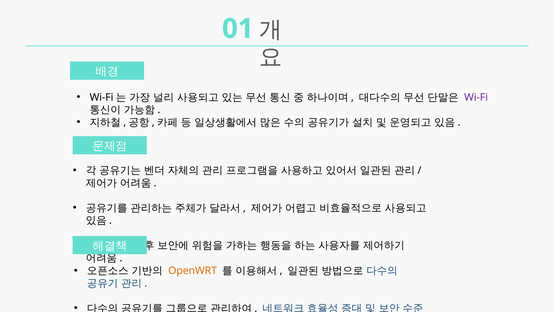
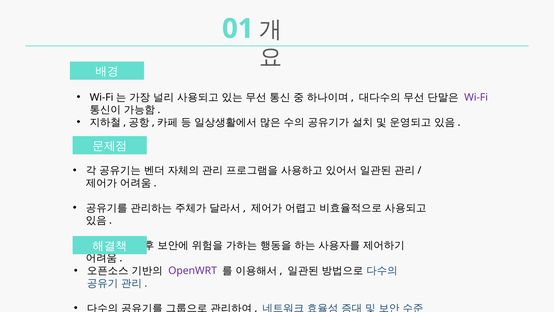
OpenWRT colour: orange -> purple (193, 271)
